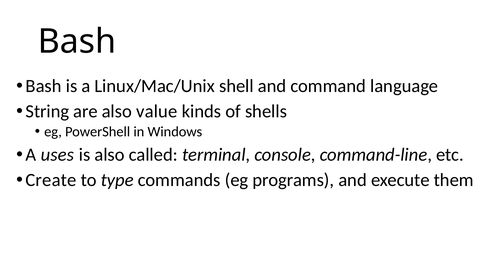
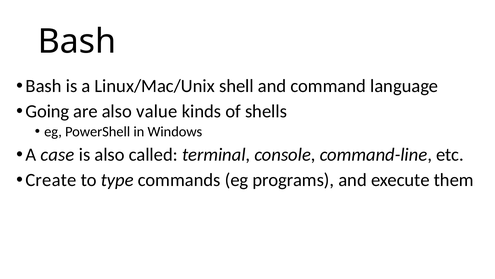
String: String -> Going (47, 111)
uses: uses -> case (57, 154)
